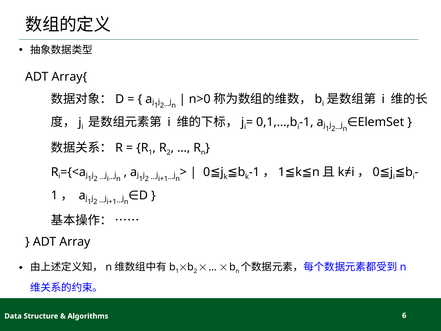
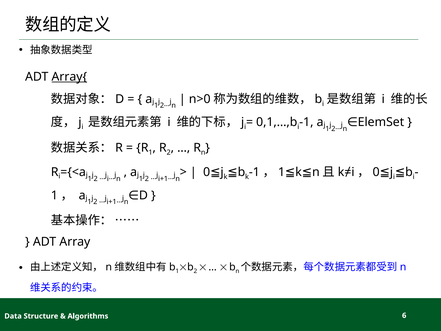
Array{ underline: none -> present (69, 77)
